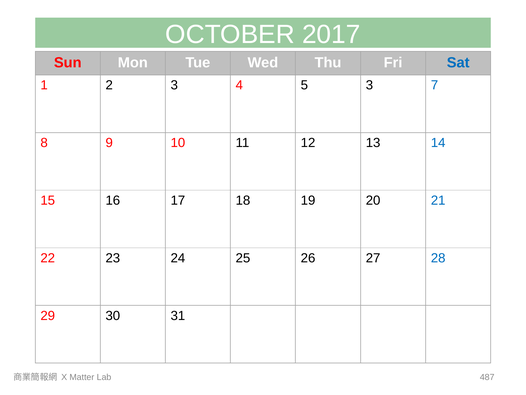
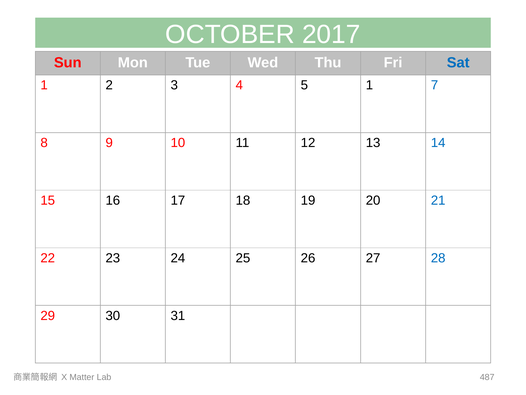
5 3: 3 -> 1 (369, 85)
